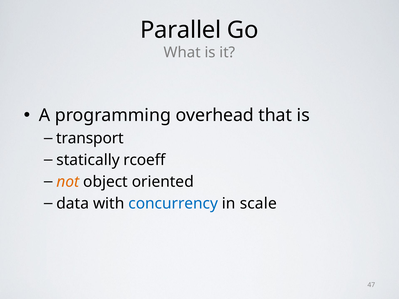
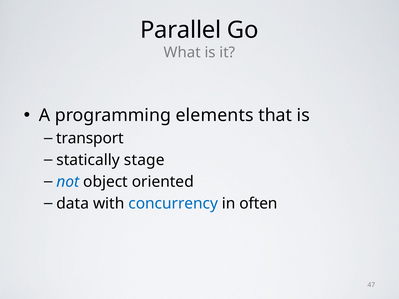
overhead: overhead -> elements (215, 115)
rcoeff: rcoeff -> stage (144, 160)
not colour: orange -> blue (68, 182)
scale: scale -> often (258, 204)
